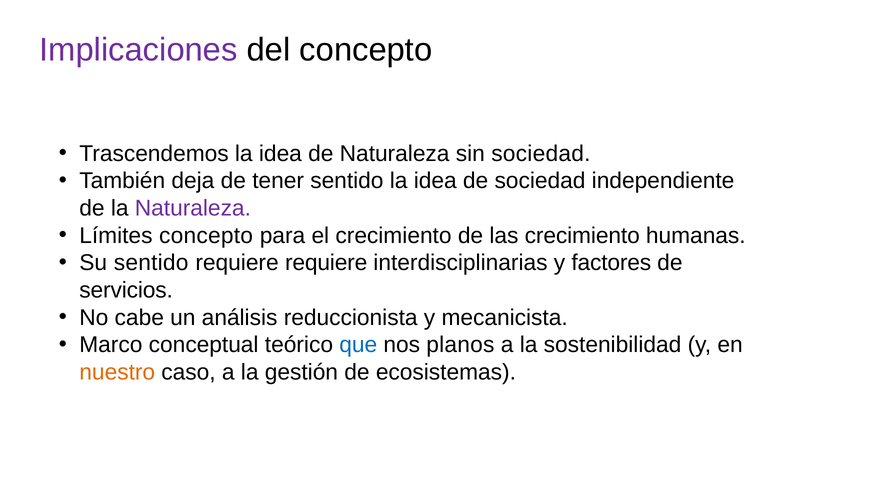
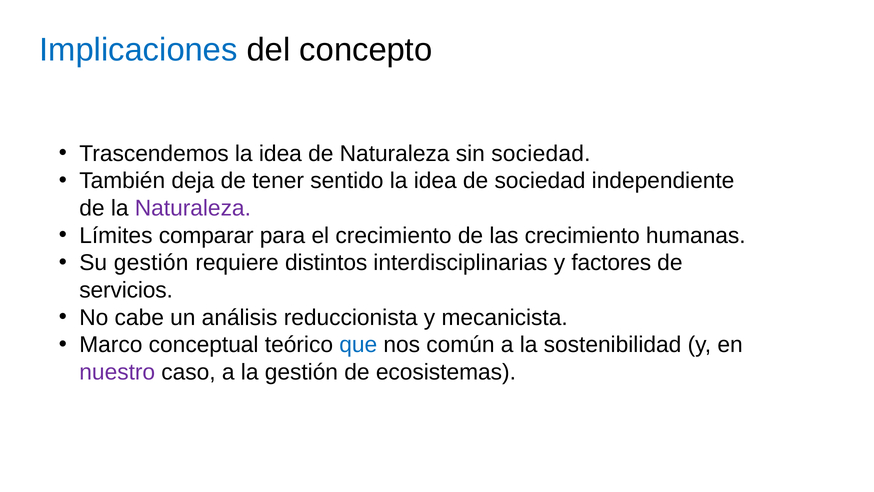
Implicaciones colour: purple -> blue (138, 50)
Límites concepto: concepto -> comparar (206, 235)
Su sentido: sentido -> gestión (151, 263)
requiere requiere: requiere -> distintos (326, 263)
planos: planos -> común (460, 345)
nuestro colour: orange -> purple (117, 372)
